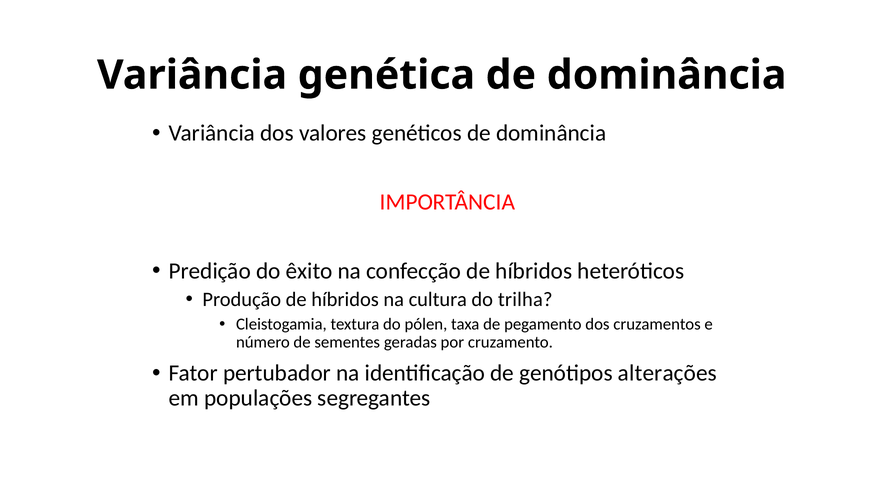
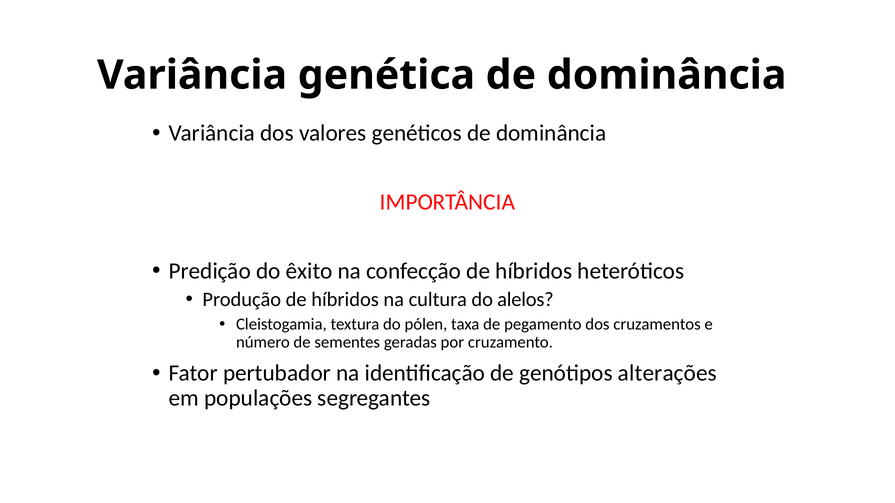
trilha: trilha -> alelos (525, 300)
